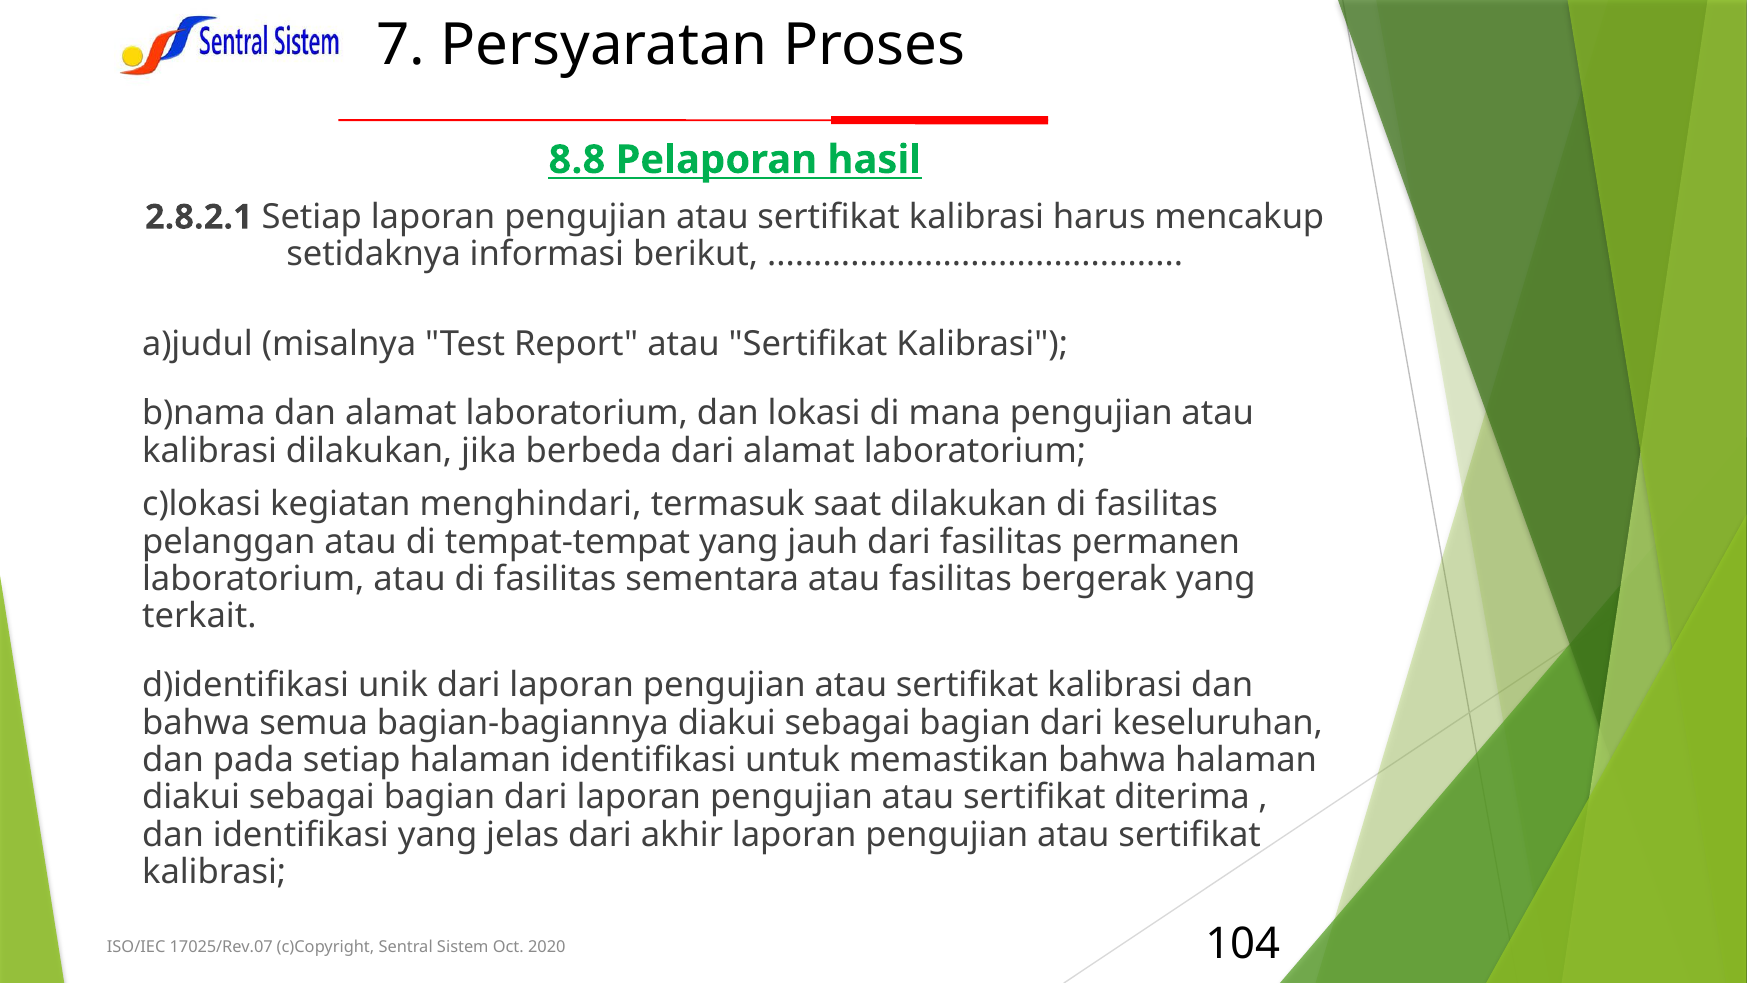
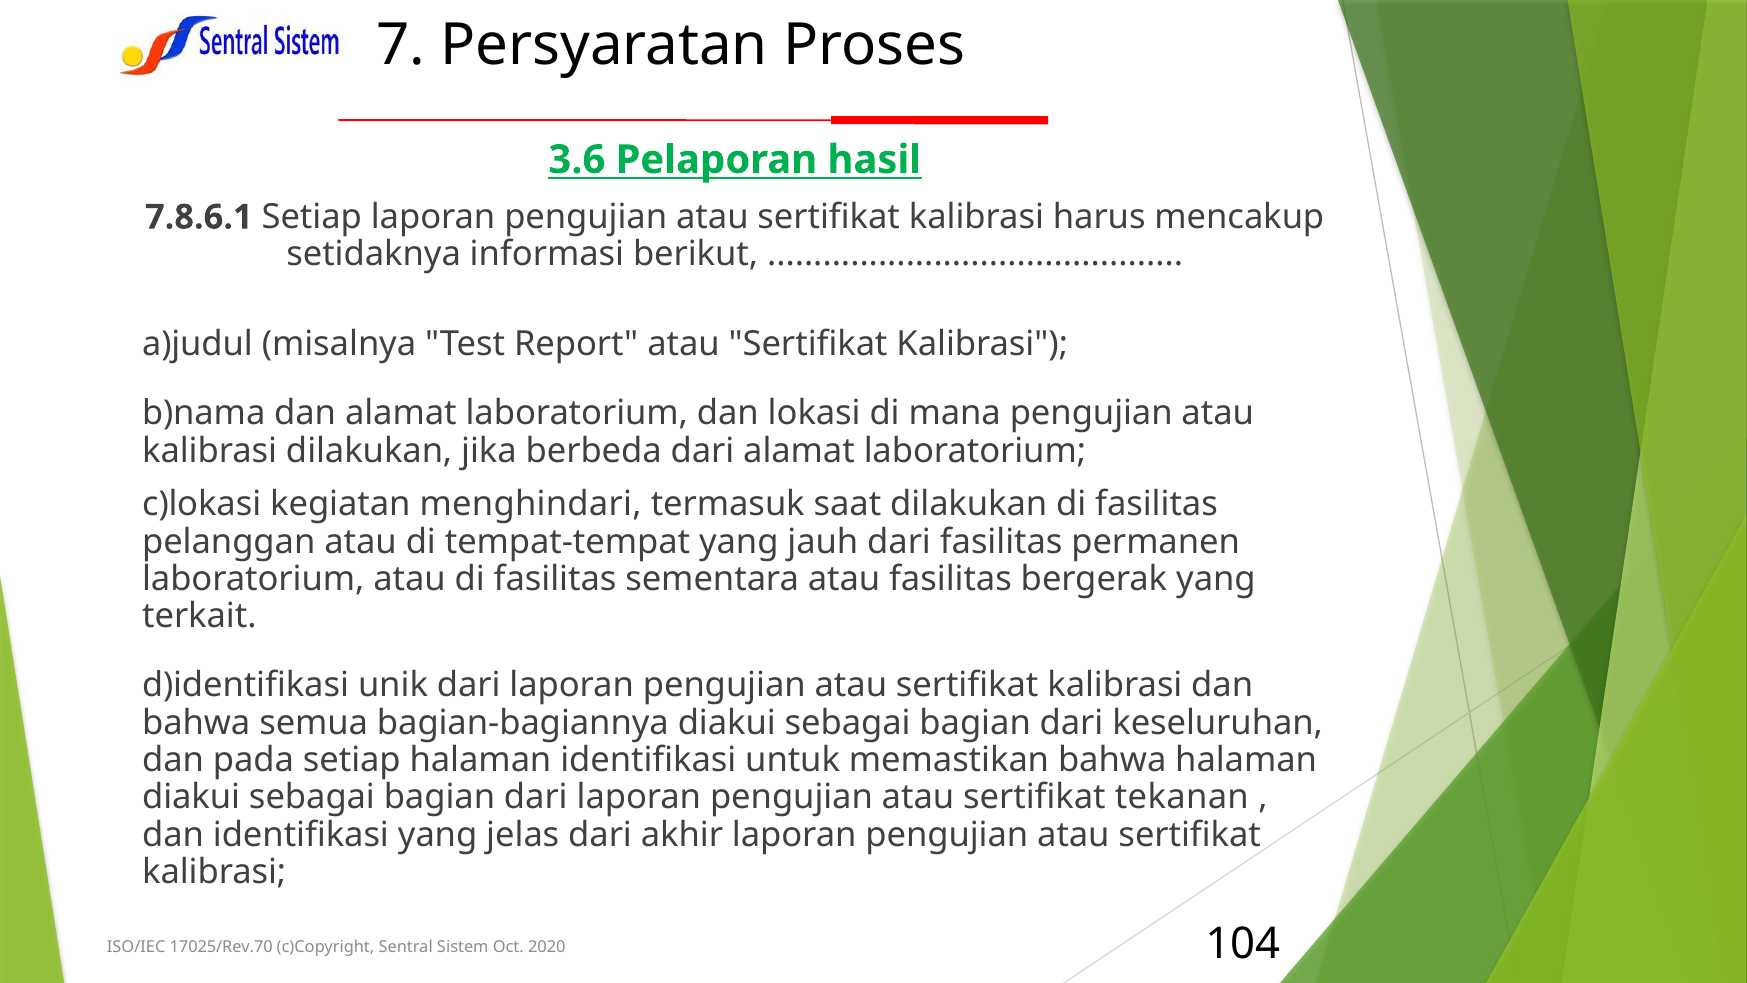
8.8: 8.8 -> 3.6 (577, 160)
2.8.2.1: 2.8.2.1 -> 7.8.6.1 (199, 217)
diterima: diterima -> tekanan (1182, 797)
17025/Rev.07: 17025/Rev.07 -> 17025/Rev.70 (221, 947)
